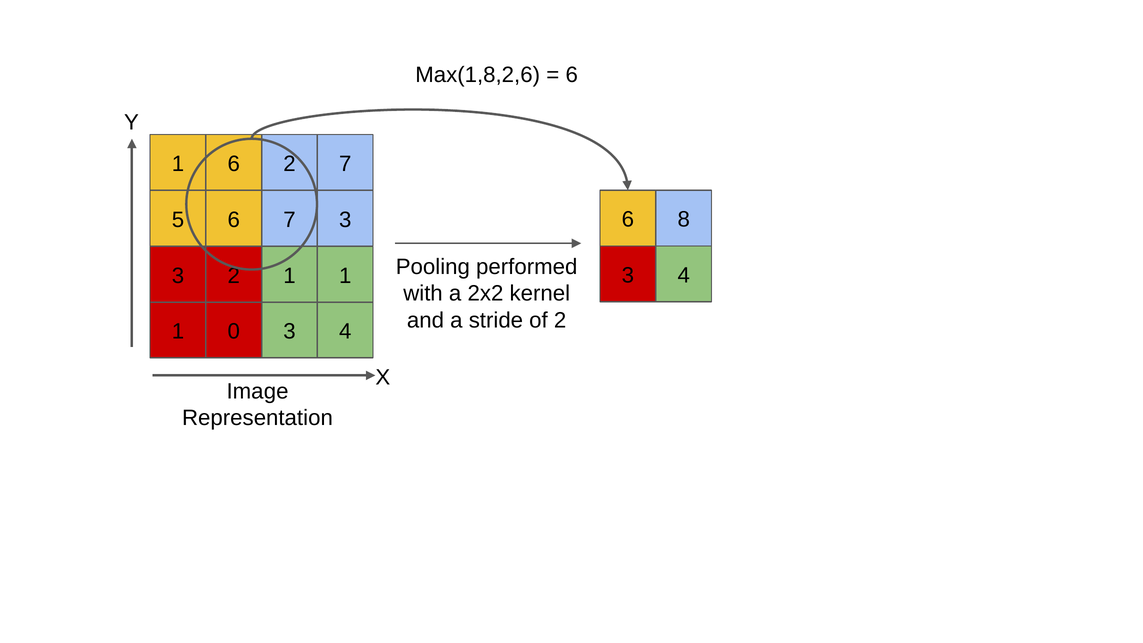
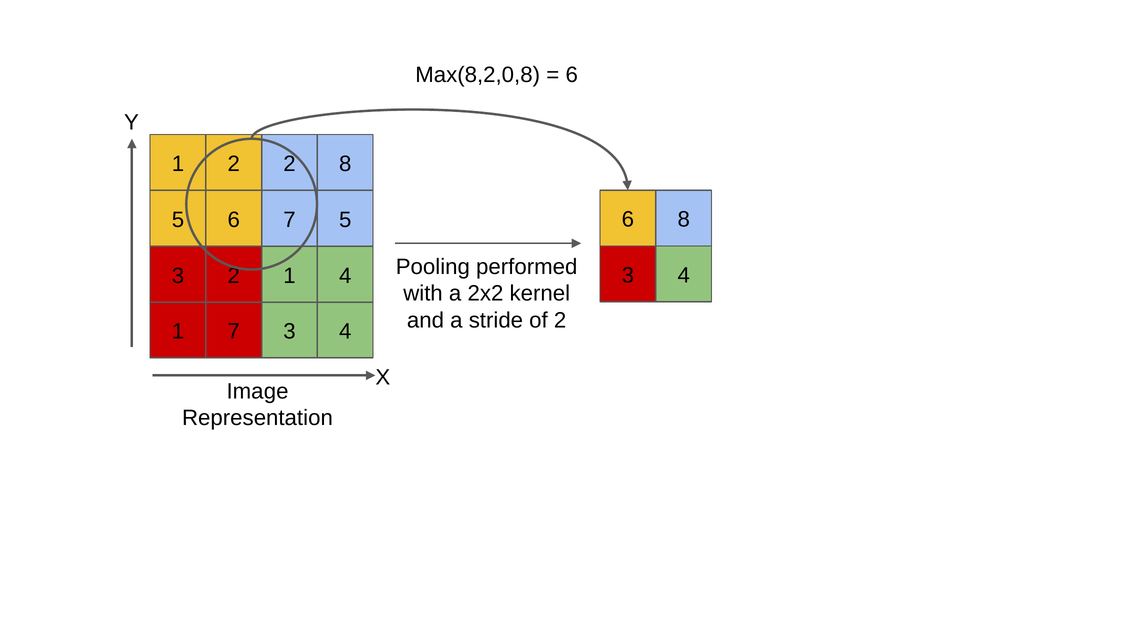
Max(1,8,2,6: Max(1,8,2,6 -> Max(8,2,0,8 (478, 75)
1 6: 6 -> 2 (234, 164)
2 7: 7 -> 8 (345, 164)
7 3: 3 -> 5 (345, 220)
2 1 1: 1 -> 4 (345, 276)
1 0: 0 -> 7 (234, 332)
